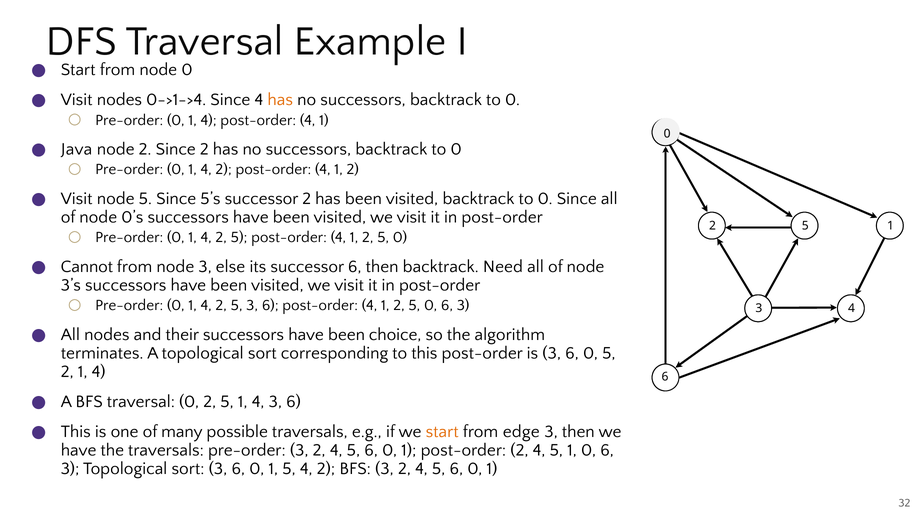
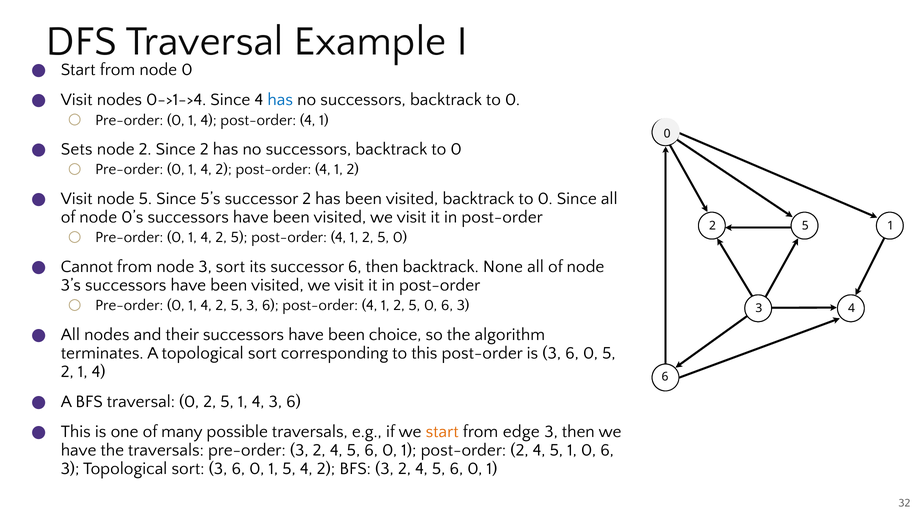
has colour: orange -> blue (280, 100)
Java: Java -> Sets (77, 149)
3 else: else -> sort (230, 266)
Need: Need -> None (503, 266)
